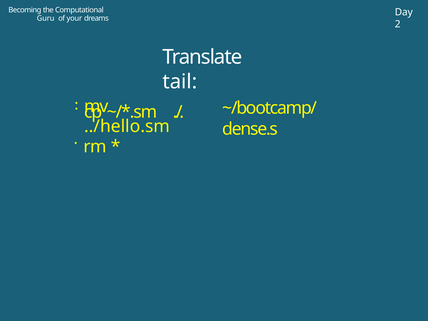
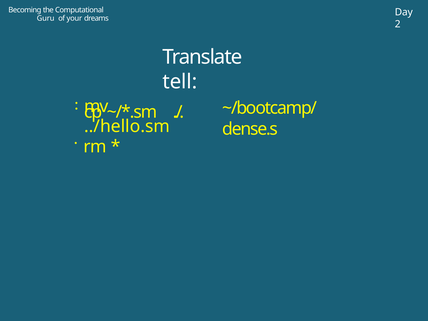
tail: tail -> tell (180, 82)
